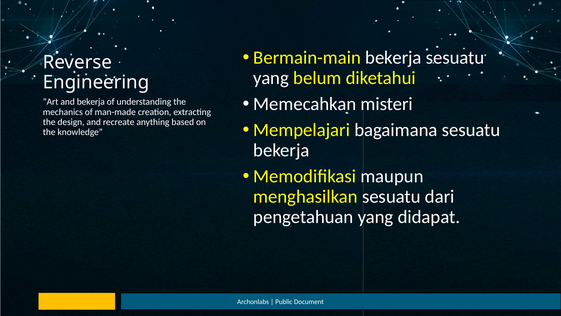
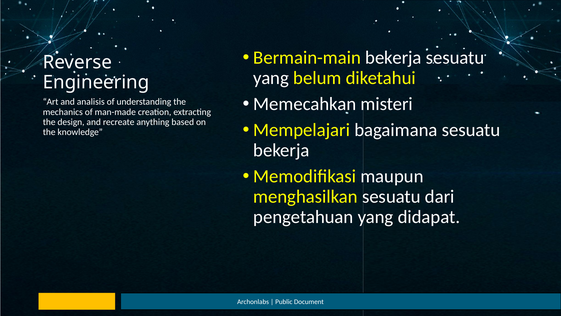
and bekerja: bekerja -> analisis (91, 102)
